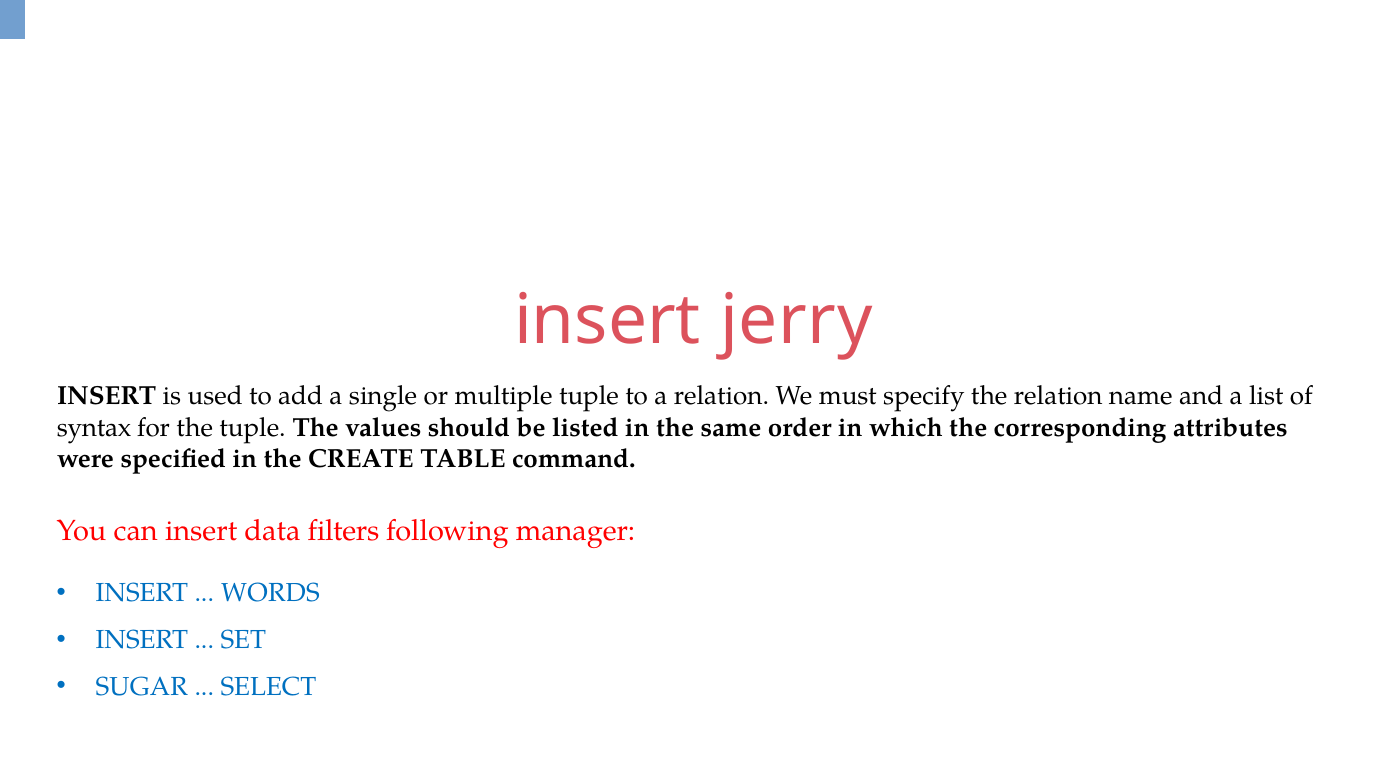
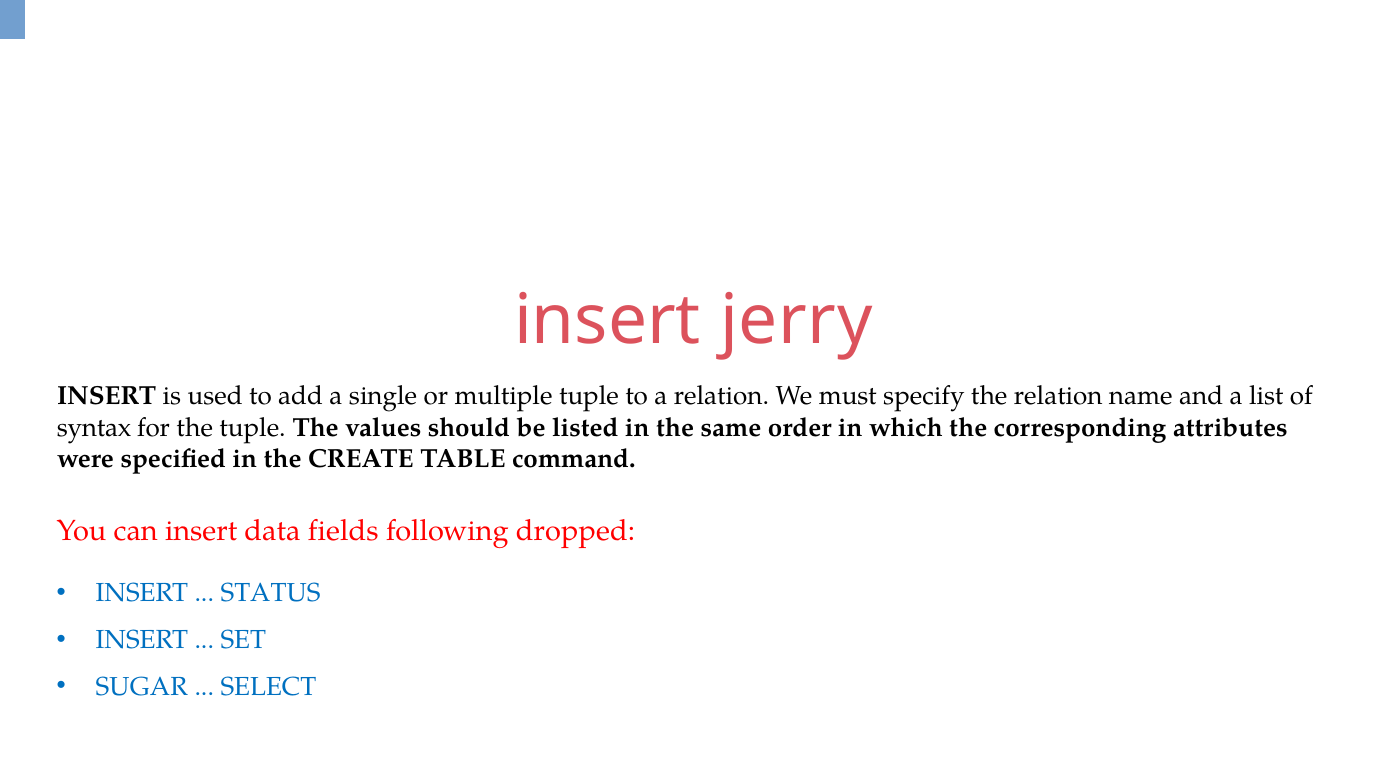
filters: filters -> fields (343, 530)
manager: manager -> dropped (575, 530)
WORDS: WORDS -> STATUS (271, 592)
